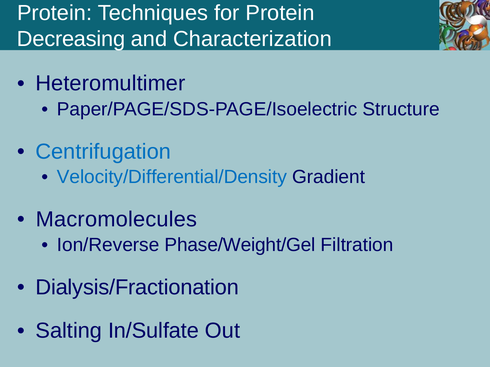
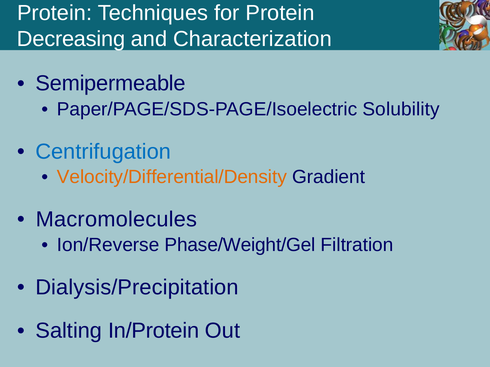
Heteromultimer: Heteromultimer -> Semipermeable (111, 83)
Structure: Structure -> Solubility (401, 109)
Velocity/Differential/Density colour: blue -> orange (172, 177)
Dialysis/Fractionation: Dialysis/Fractionation -> Dialysis/Precipitation (137, 288)
In/Sulfate: In/Sulfate -> In/Protein (154, 331)
